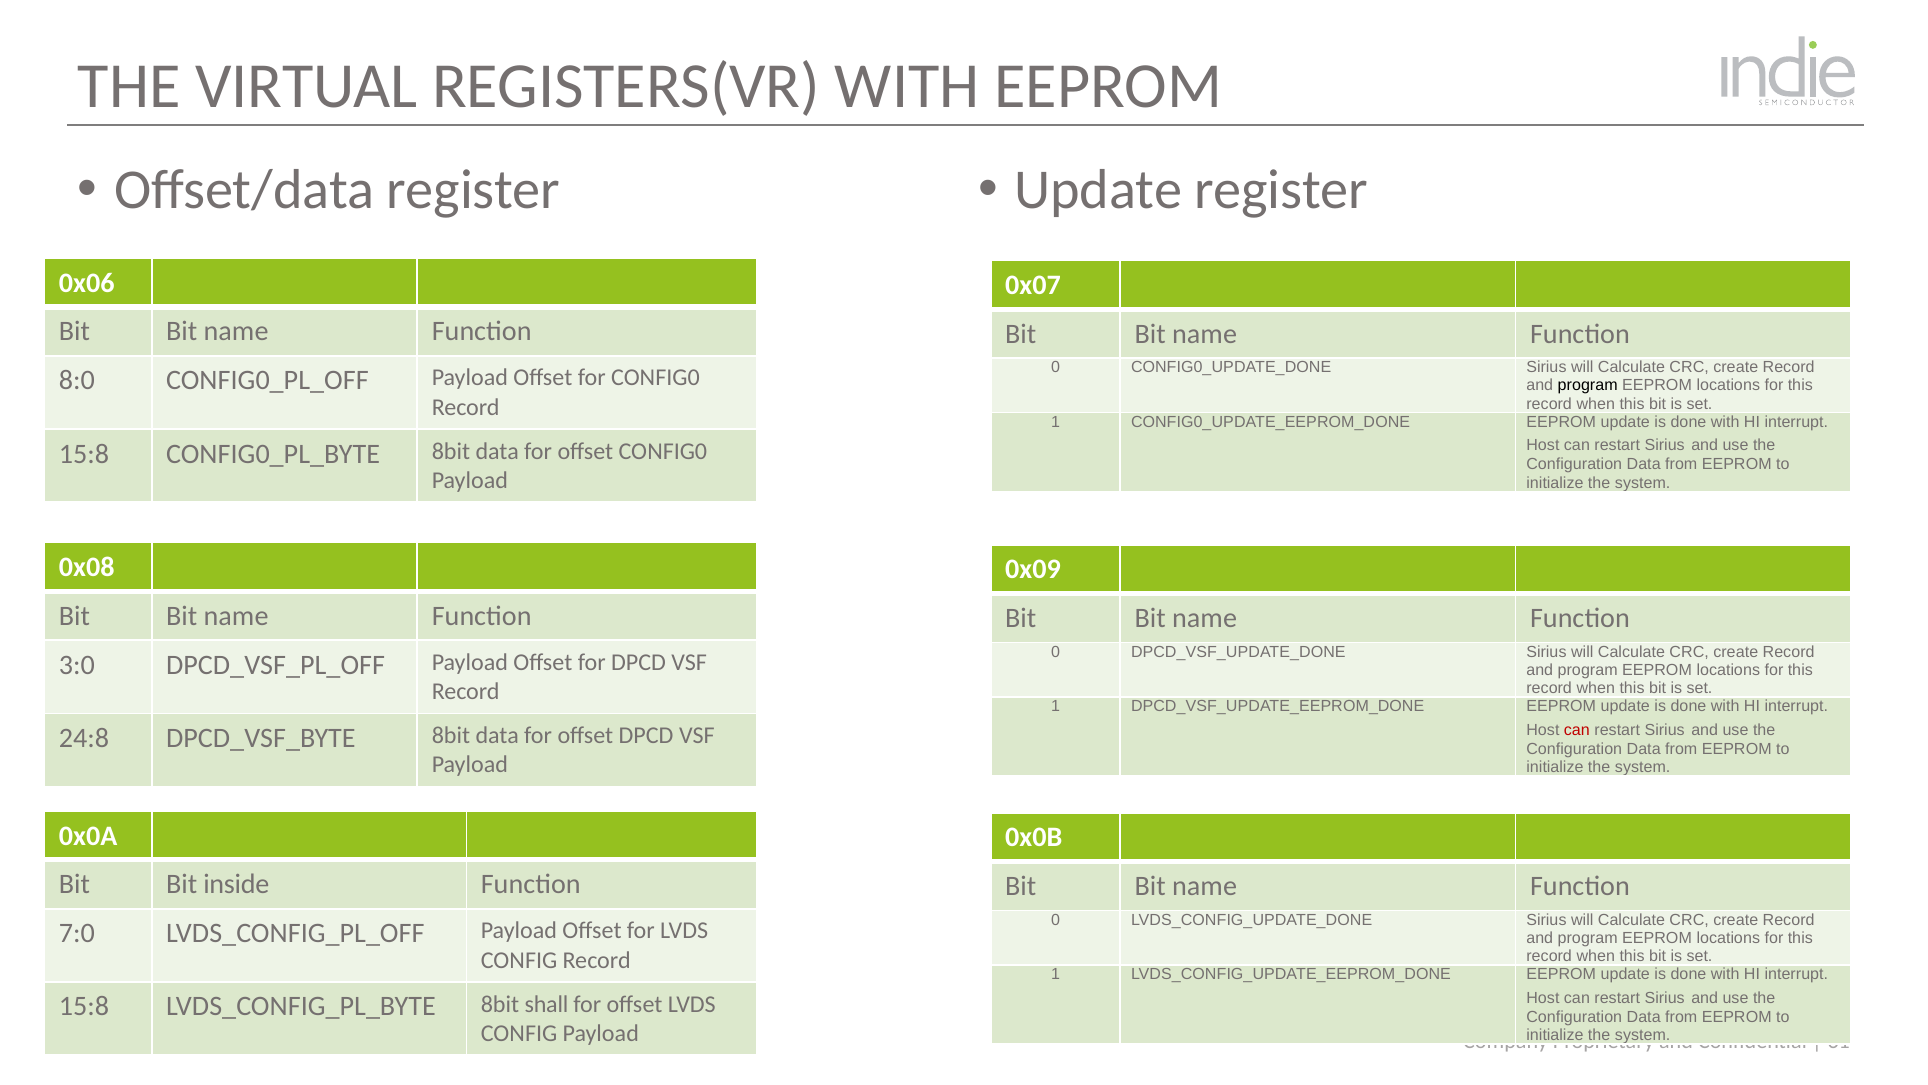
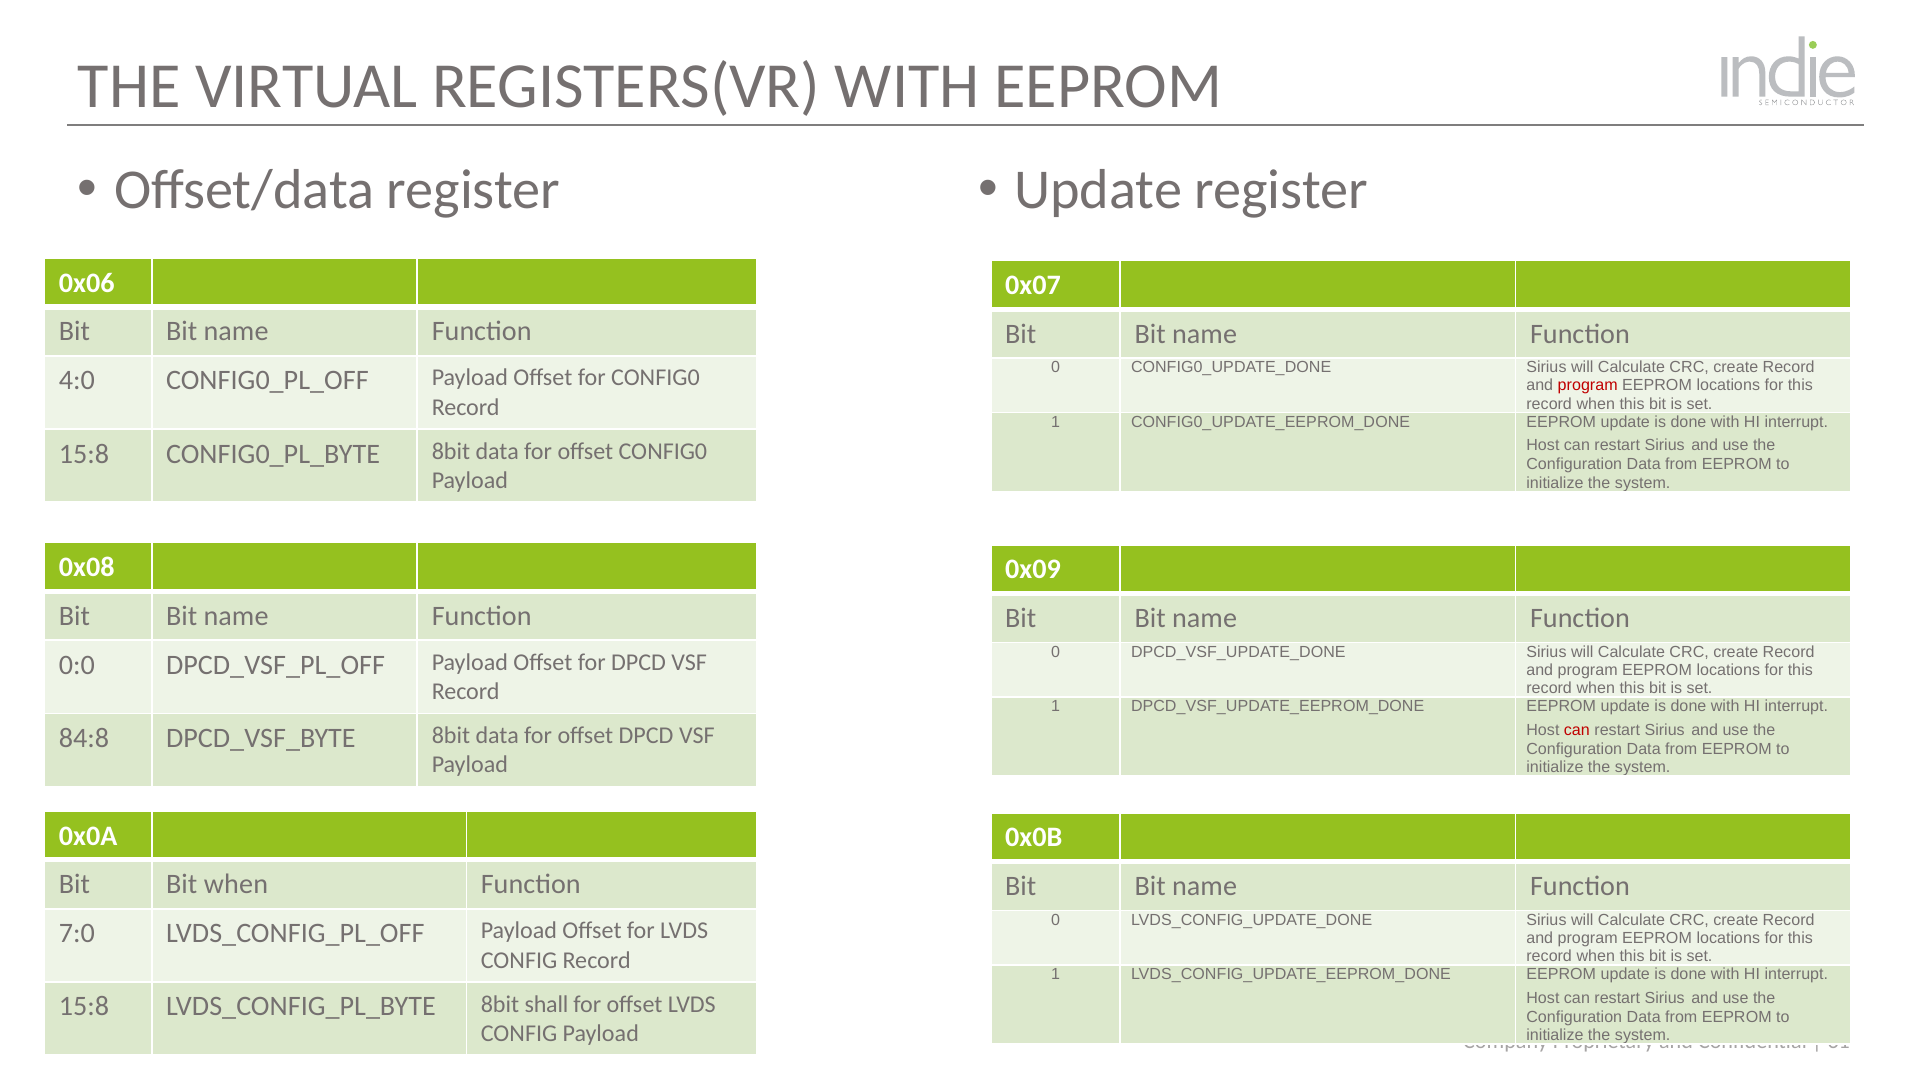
8:0: 8:0 -> 4:0 (77, 380)
program colour: black -> red (1588, 385)
3:0: 3:0 -> 0:0 (77, 665)
24:8: 24:8 -> 84:8 (84, 738)
Bit inside: inside -> when (236, 884)
